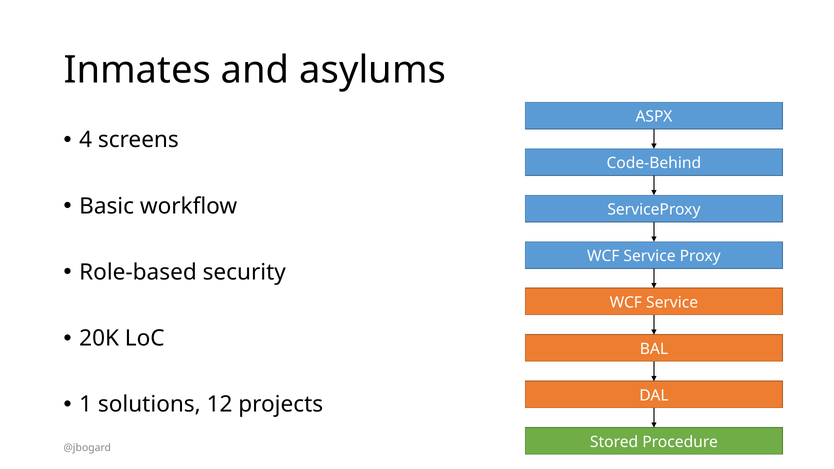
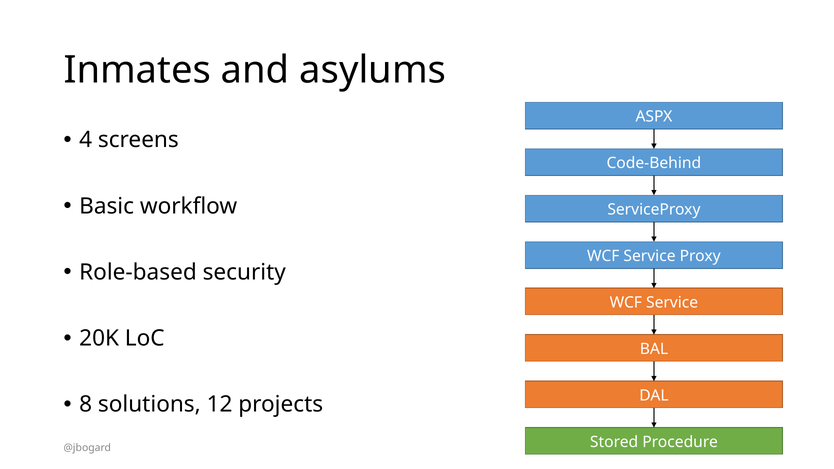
1: 1 -> 8 (86, 405)
